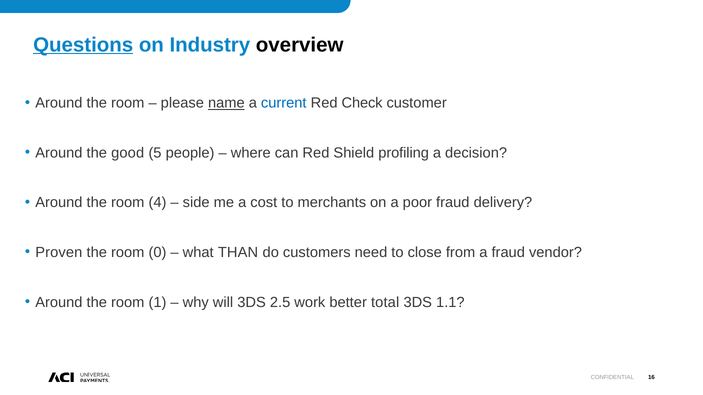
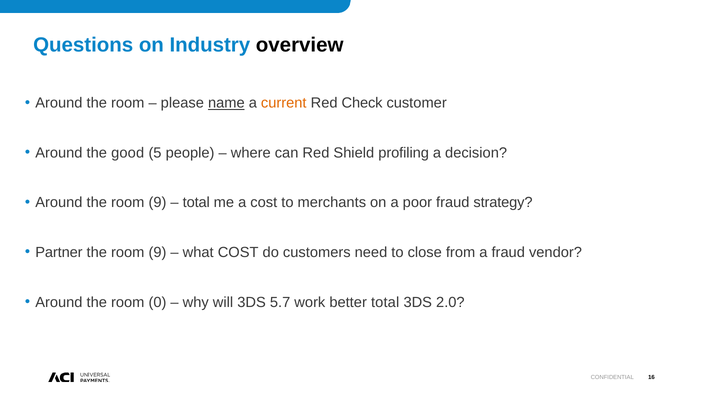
Questions underline: present -> none (83, 45)
current colour: blue -> orange (284, 103)
Around the room 4: 4 -> 9 (157, 203)
side: side -> total (196, 203)
delivery: delivery -> strategy (503, 203)
Proven: Proven -> Partner (59, 253)
0: 0 -> 9 (157, 253)
what THAN: THAN -> COST (238, 253)
1: 1 -> 0 (157, 303)
2.5: 2.5 -> 5.7 (280, 303)
1.1: 1.1 -> 2.0 (450, 303)
